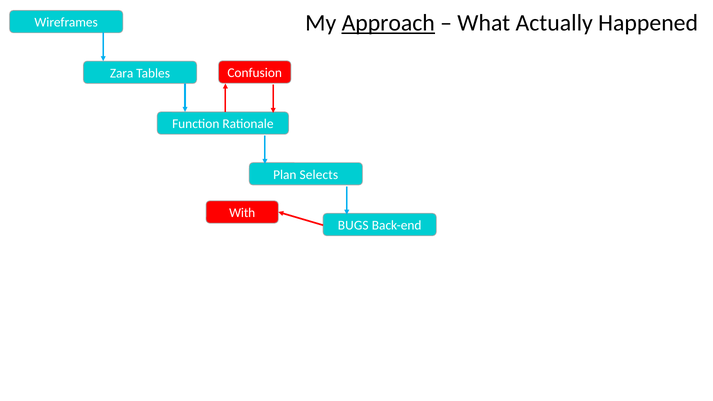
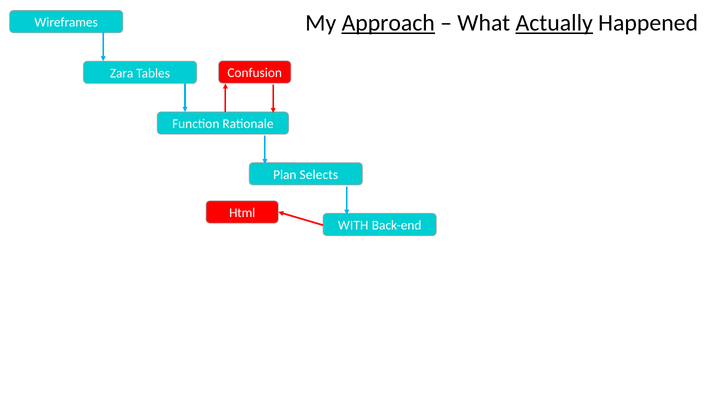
Actually underline: none -> present (554, 23)
With: With -> Html (242, 213)
BUGS: BUGS -> WITH (353, 225)
